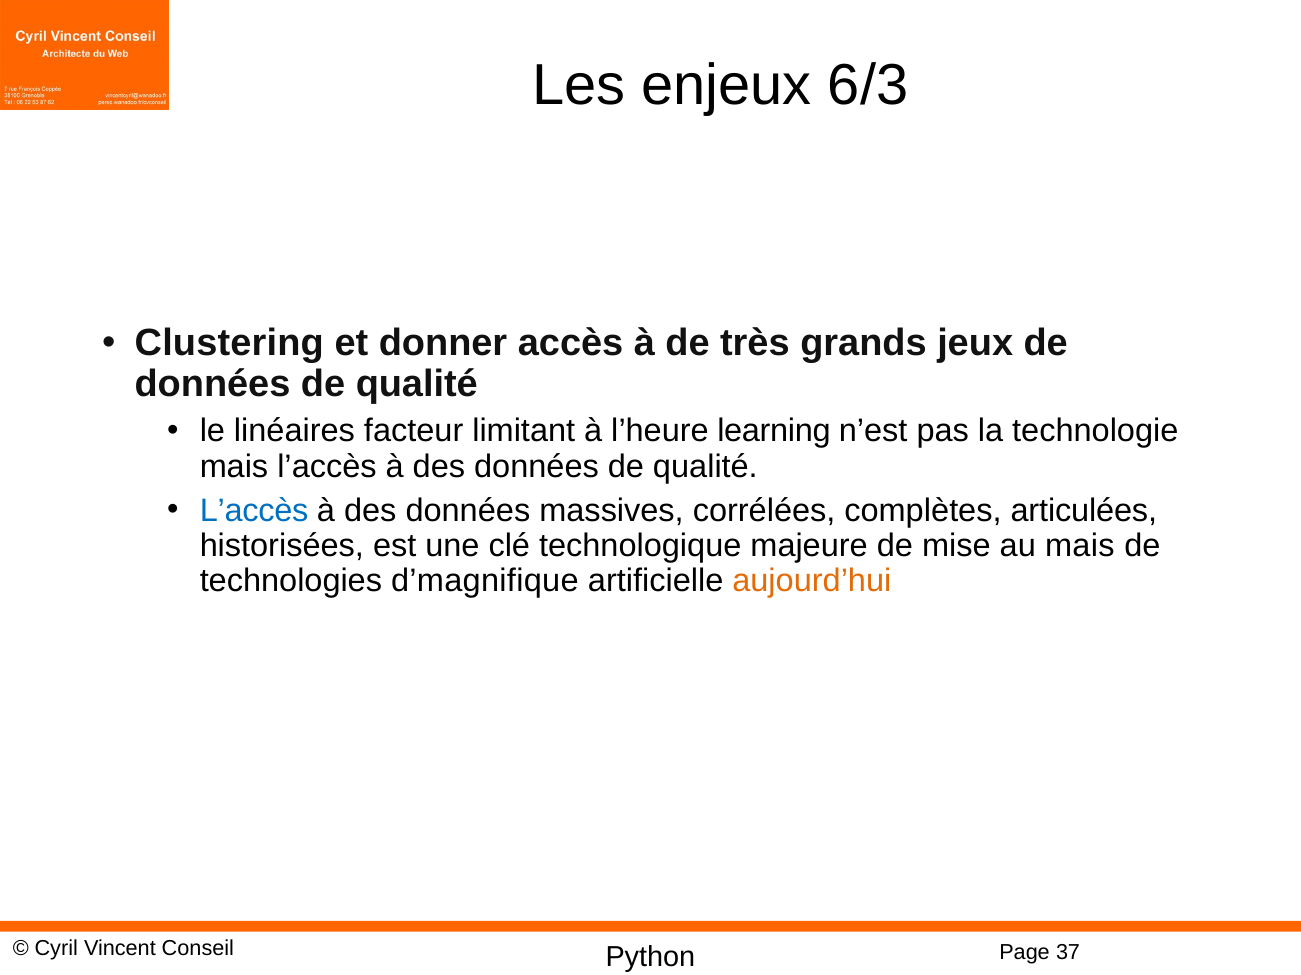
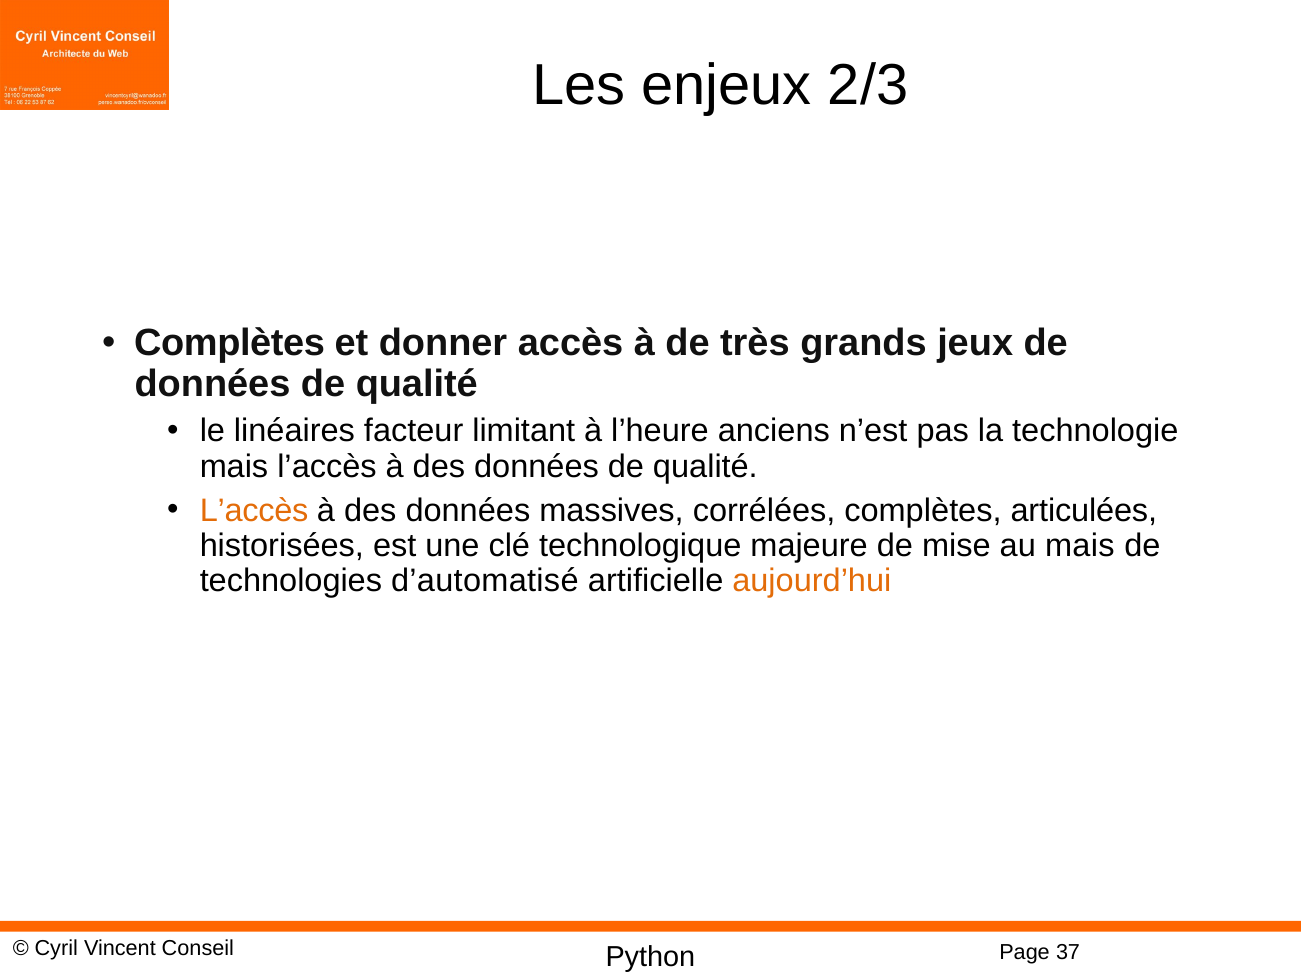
6/3: 6/3 -> 2/3 (868, 85)
Clustering: Clustering -> Complètes (230, 343)
learning: learning -> anciens (774, 432)
L’accès colour: blue -> orange (254, 511)
d’magnifique: d’magnifique -> d’automatisé (485, 581)
